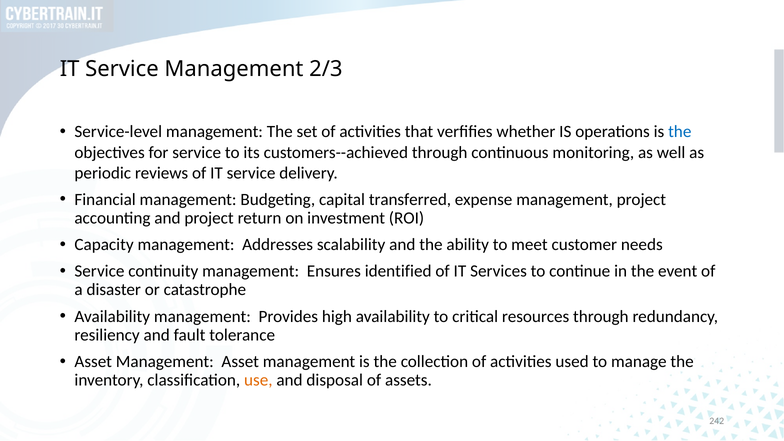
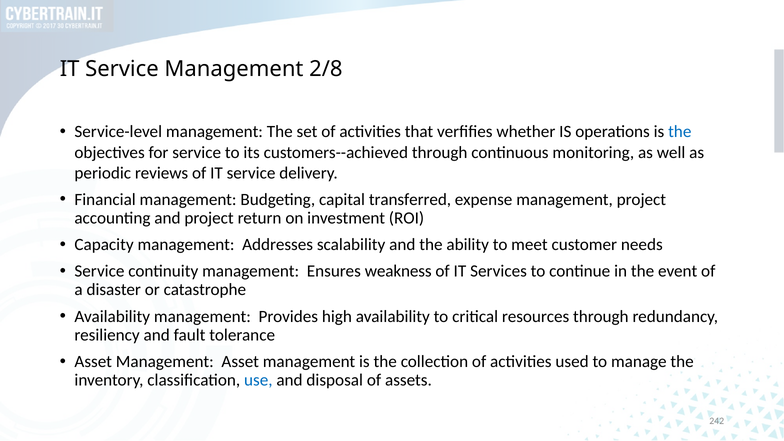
2/3: 2/3 -> 2/8 (326, 69)
identified: identified -> weakness (398, 271)
use colour: orange -> blue (258, 380)
